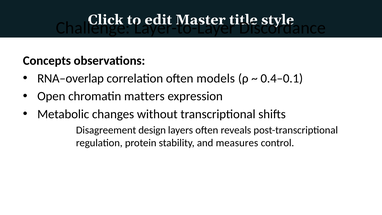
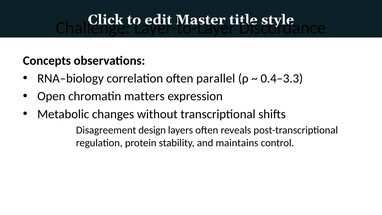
RNA–overlap: RNA–overlap -> RNA–biology (71, 78)
models: models -> parallel (216, 78)
0.4–0.1: 0.4–0.1 -> 0.4–3.3 (282, 78)
measures: measures -> maintains (237, 143)
